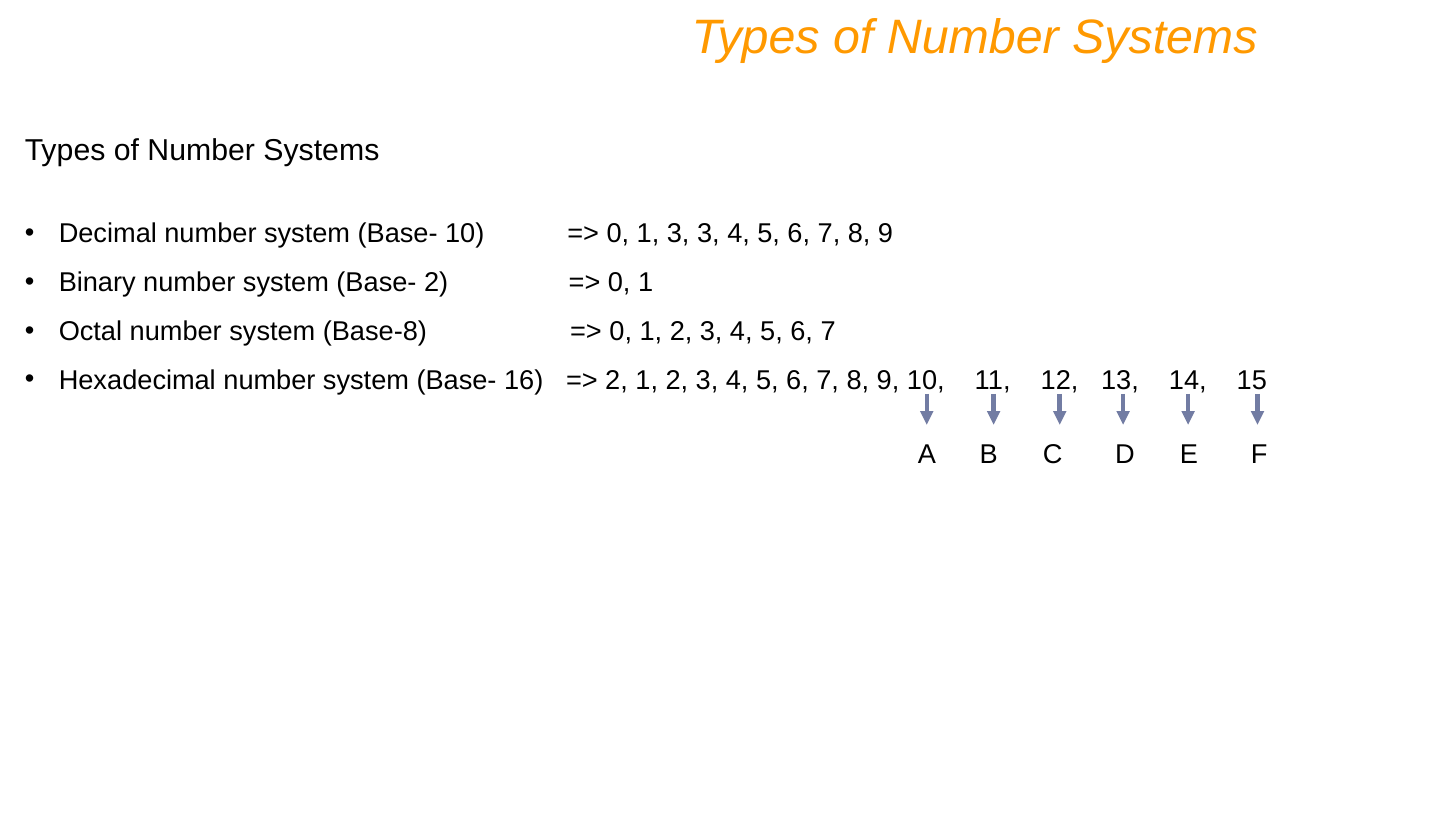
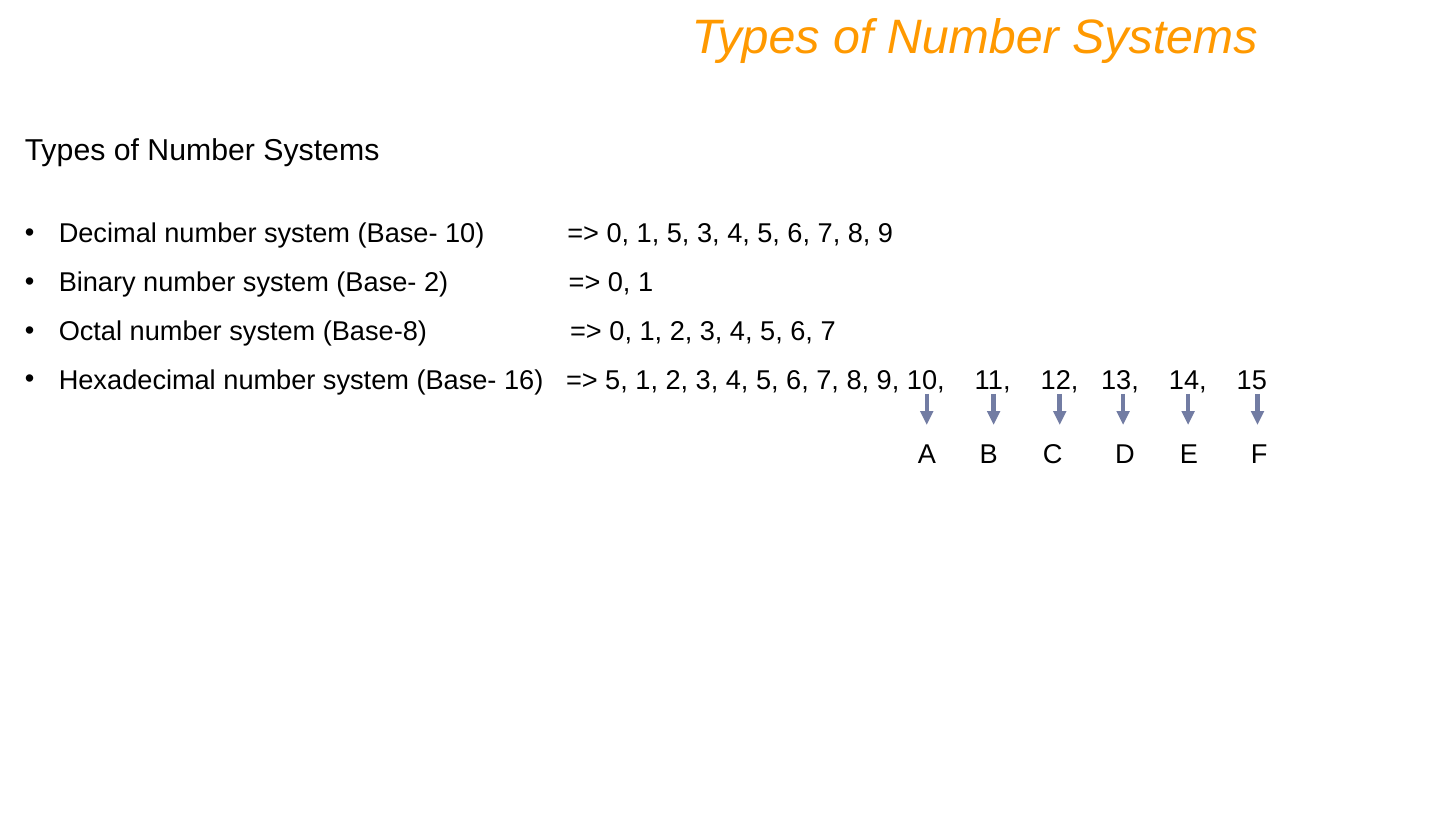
1 3: 3 -> 5 (678, 234)
2: 2 -> 5 (616, 381)
